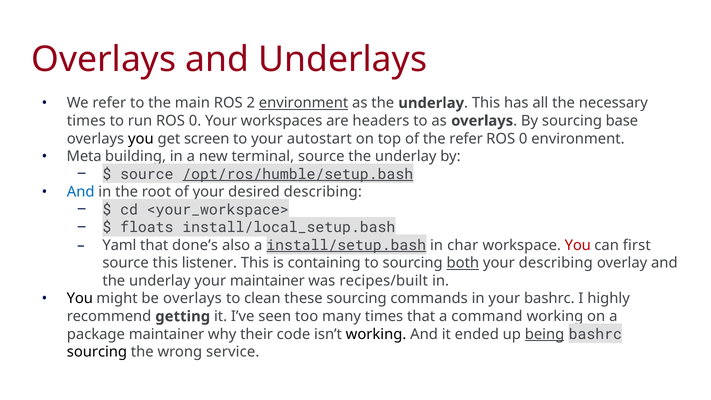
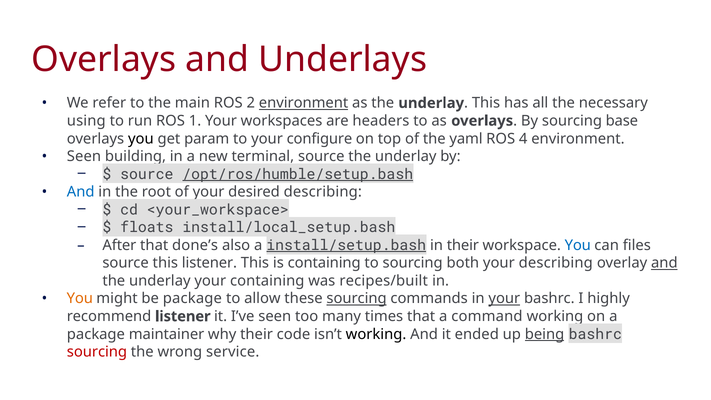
times: times -> using (86, 121)
run ROS 0: 0 -> 1 (195, 121)
screen: screen -> param (207, 139)
autostart: autostart -> configure (319, 139)
the refer: refer -> yaml (466, 139)
0: 0 -> 4 (523, 139)
Meta: Meta -> Seen (84, 156)
Yaml: Yaml -> After (119, 245)
in char: char -> their (463, 245)
You colour: red -> blue (578, 245)
first: first -> files (637, 245)
both underline: present -> none (463, 263)
and underline: none -> present (664, 263)
your maintainer: maintainer -> containing (267, 281)
You colour: black -> orange (80, 299)
be overlays: overlays -> package (192, 299)
clean: clean -> allow (262, 299)
sourcing underline: none -> present (357, 299)
your underline: none -> present (504, 299)
recommend getting: getting -> listener (183, 316)
sourcing colour: black -> red (97, 352)
